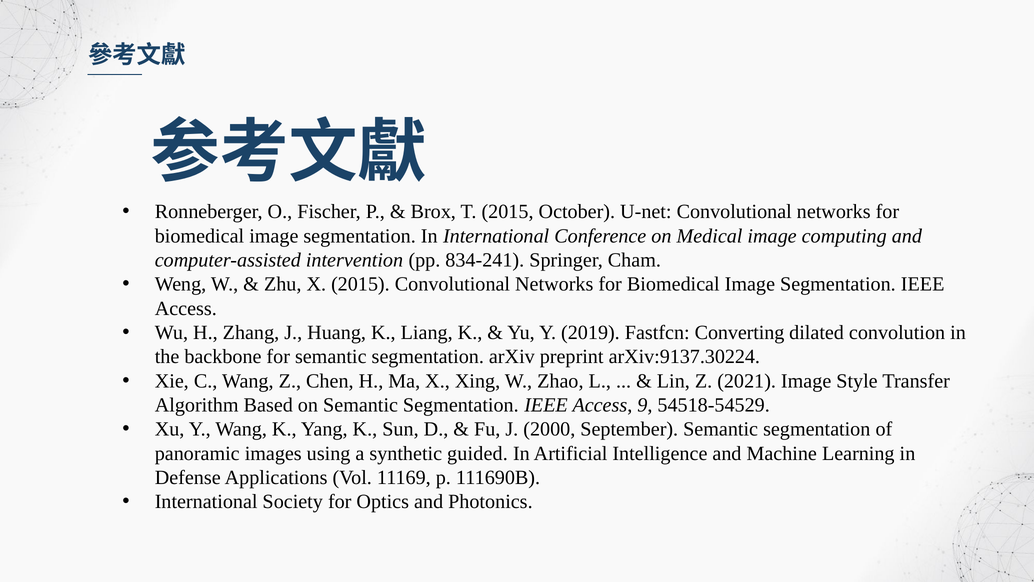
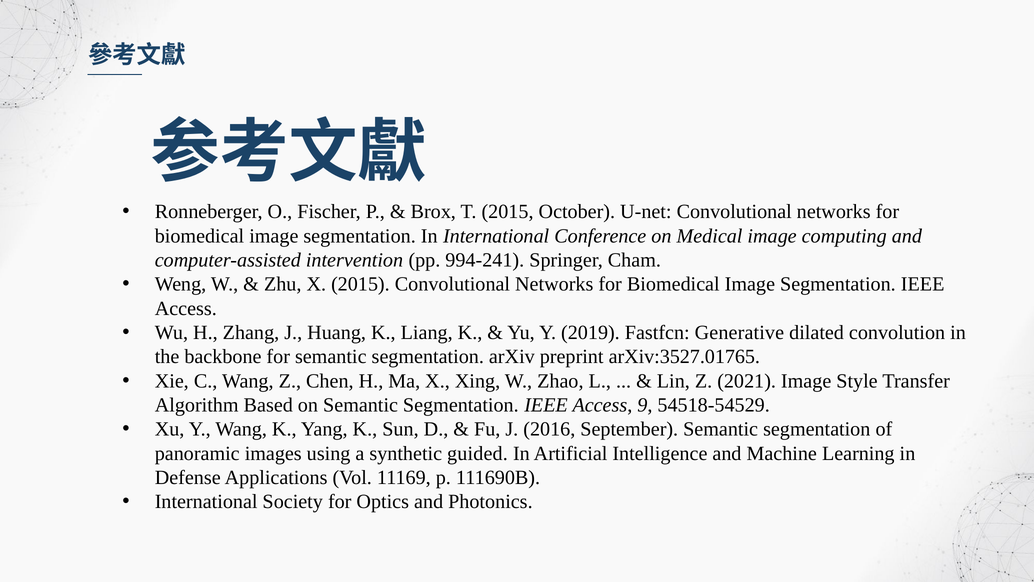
834-241: 834-241 -> 994-241 (485, 260)
Converting: Converting -> Generative (739, 332)
arXiv:9137.30224: arXiv:9137.30224 -> arXiv:3527.01765 (684, 357)
2000: 2000 -> 2016 (549, 429)
